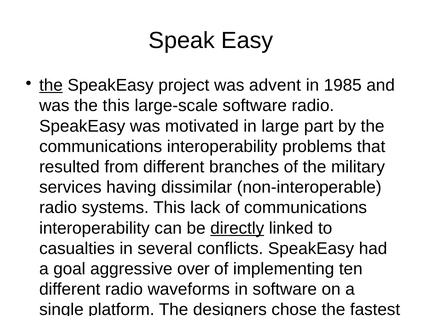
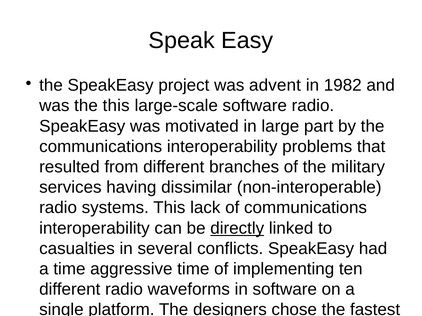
the underline: present -> none (51, 85)
1985: 1985 -> 1982 (343, 85)
a goal: goal -> time (69, 269)
aggressive over: over -> time (193, 269)
